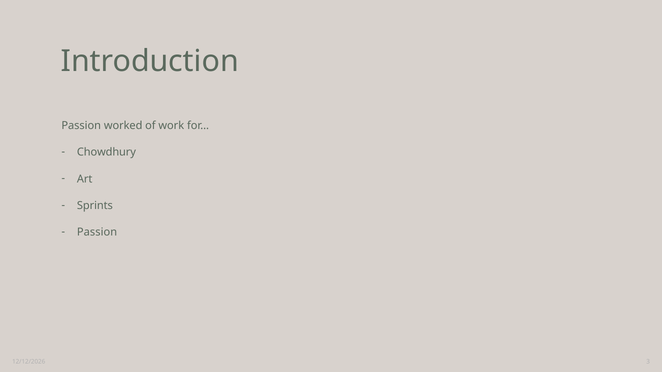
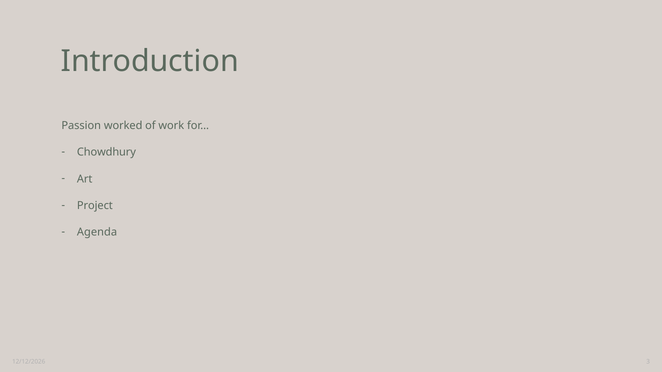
Sprints: Sprints -> Project (95, 206)
Passion: Passion -> Agenda (97, 233)
